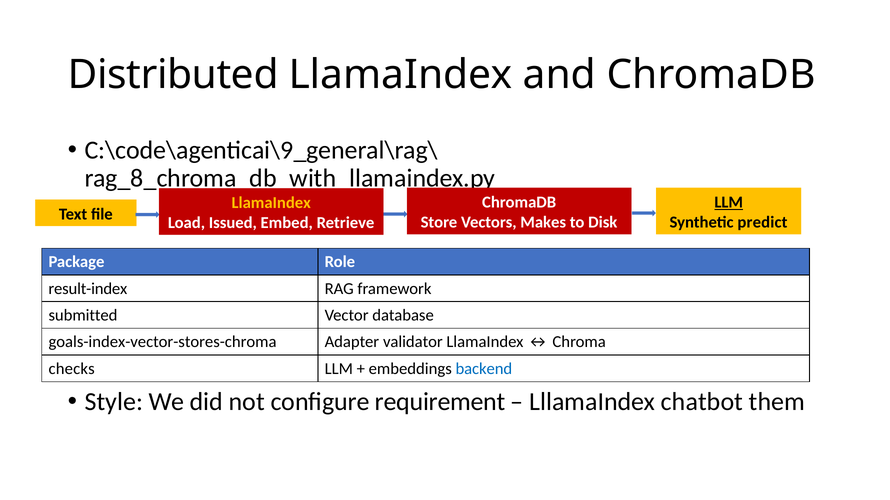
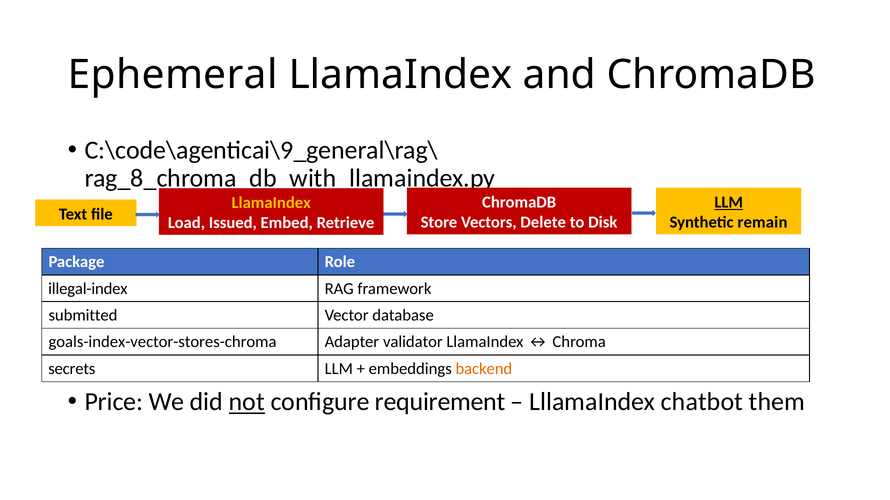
Distributed: Distributed -> Ephemeral (173, 75)
Makes: Makes -> Delete (543, 222)
predict: predict -> remain (762, 222)
result-index: result-index -> illegal-index (88, 289)
checks: checks -> secrets (72, 369)
backend colour: blue -> orange (484, 369)
Style: Style -> Price (114, 402)
not underline: none -> present (247, 402)
